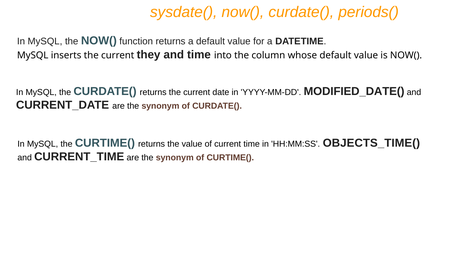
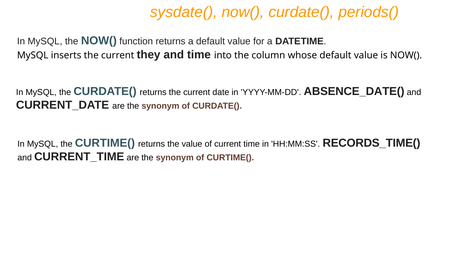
MODIFIED_DATE(: MODIFIED_DATE( -> ABSENCE_DATE( (354, 91)
OBJECTS_TIME(: OBJECTS_TIME( -> RECORDS_TIME( (372, 143)
